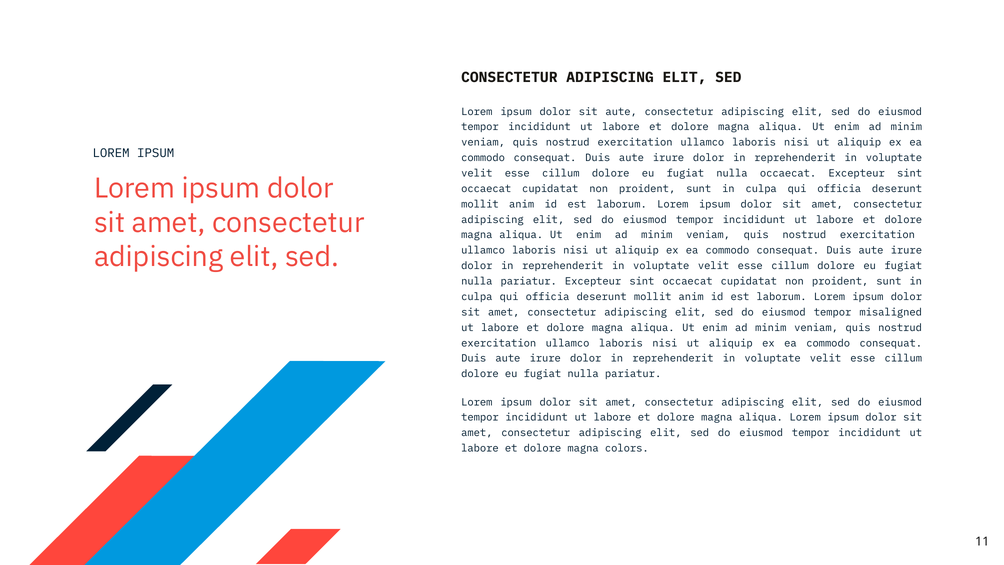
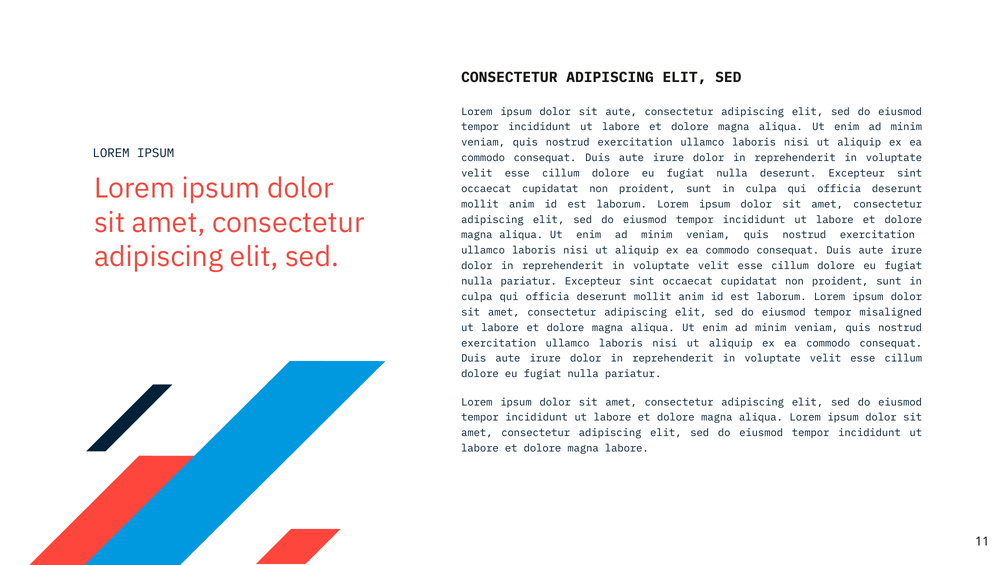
nulla occaecat: occaecat -> deserunt (788, 173)
magna colors: colors -> labore (627, 448)
